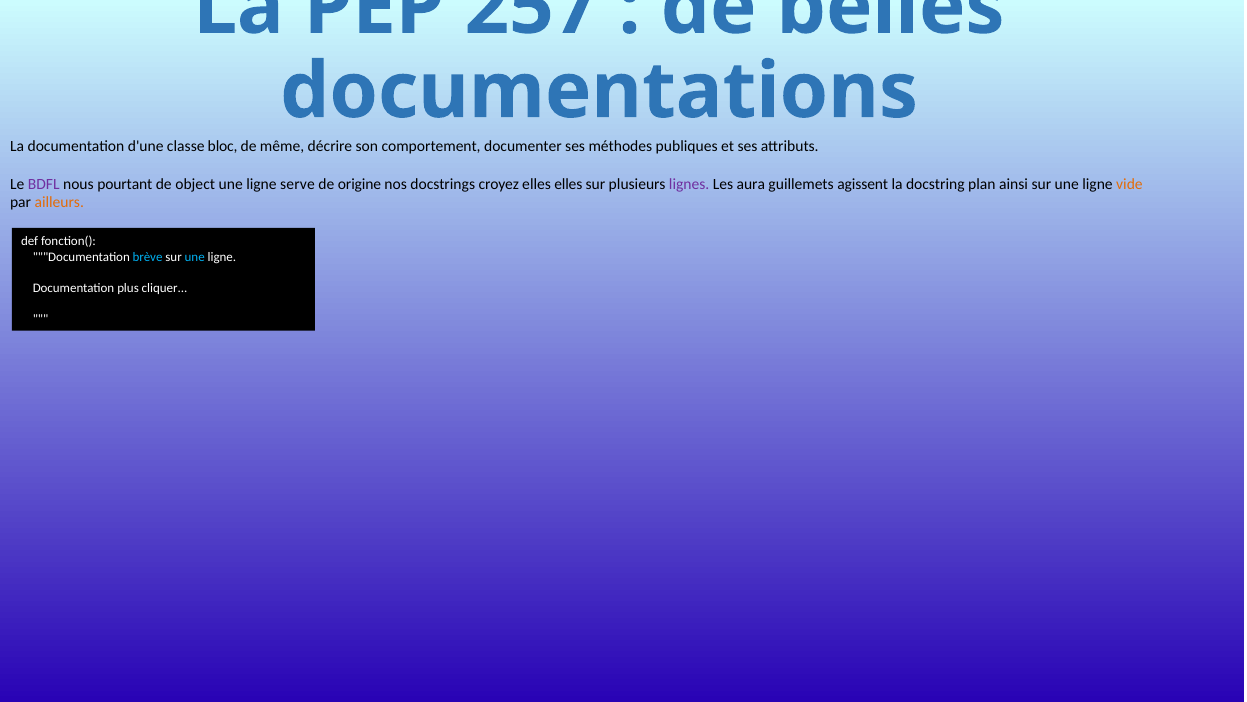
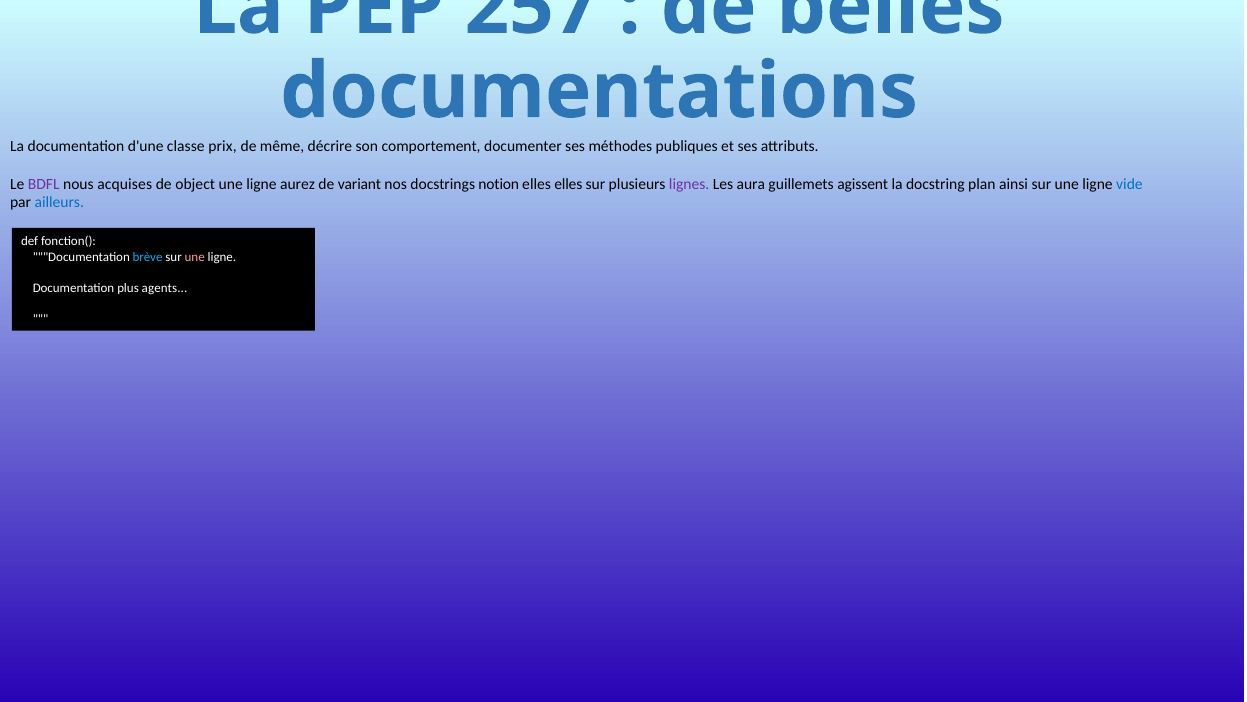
bloc: bloc -> prix (222, 146)
pourtant: pourtant -> acquises (125, 184)
serve: serve -> aurez (298, 184)
origine: origine -> variant (360, 184)
croyez: croyez -> notion (499, 184)
vide colour: orange -> blue (1129, 184)
ailleurs colour: orange -> blue (59, 202)
une colour: light blue -> pink (195, 257)
cliquer: cliquer -> agents (165, 288)
